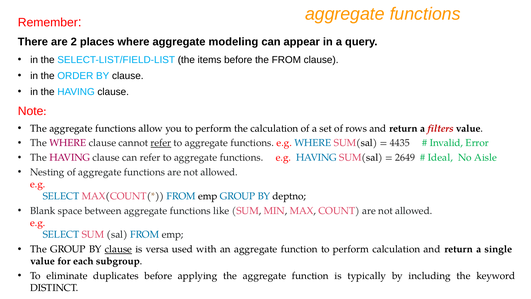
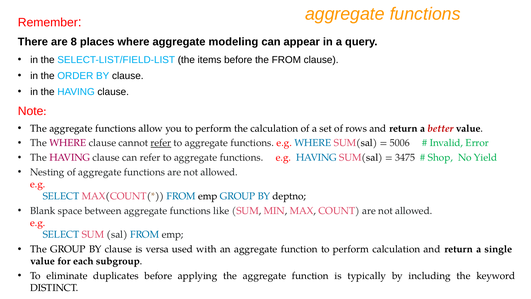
2: 2 -> 8 (74, 42)
filters: filters -> better (440, 128)
4435: 4435 -> 5006 (400, 143)
2649: 2649 -> 3475 (405, 157)
Ideal: Ideal -> Shop (440, 157)
Aisle: Aisle -> Yield (486, 157)
clause underline: present -> none (118, 249)
